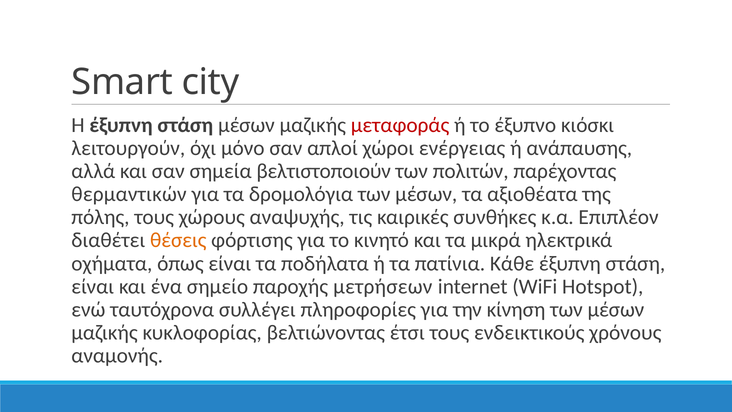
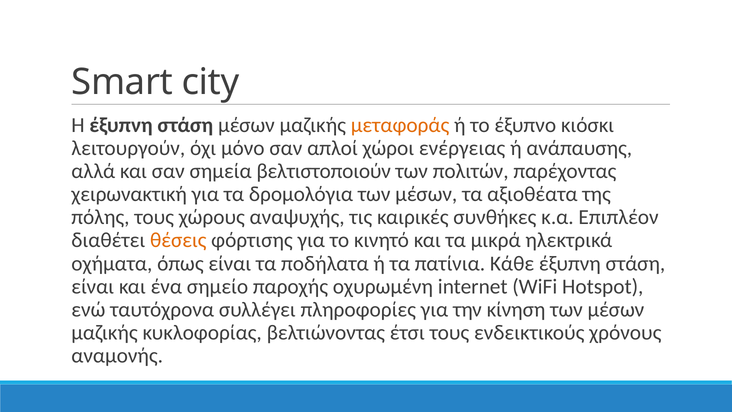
μεταφοράς colour: red -> orange (400, 125)
θερμαντικών: θερμαντικών -> χειρωνακτική (129, 194)
μετρήσεων: μετρήσεων -> οχυρωμένη (383, 286)
